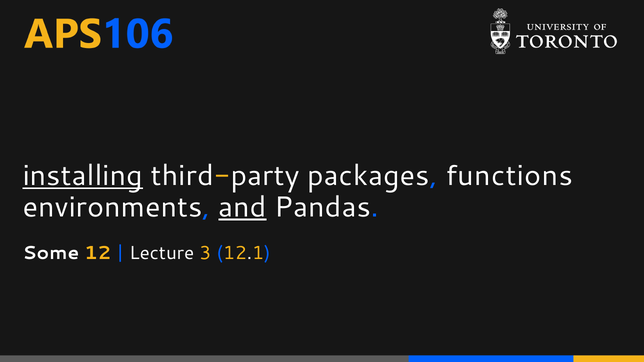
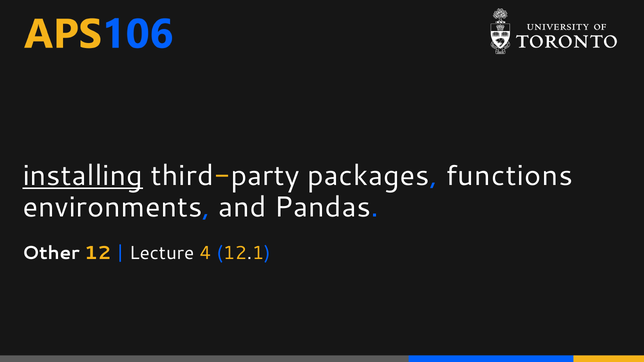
and underline: present -> none (242, 207)
Some: Some -> Other (51, 253)
3: 3 -> 4 (205, 253)
